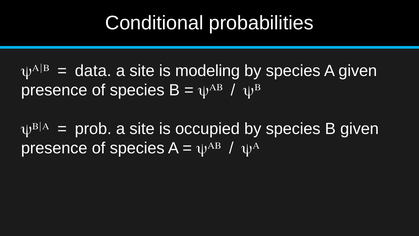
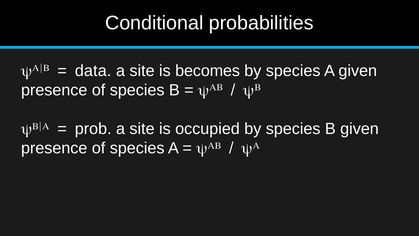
modeling: modeling -> becomes (208, 71)
